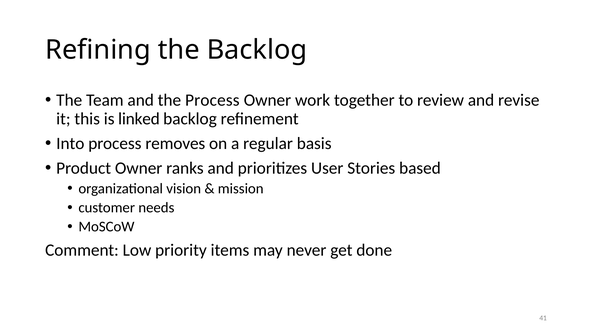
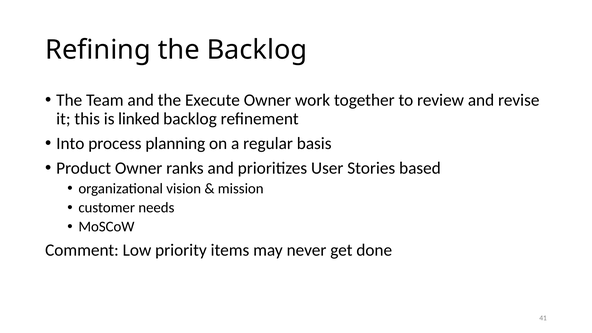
the Process: Process -> Execute (212, 100)
removes: removes -> planning (175, 143)
